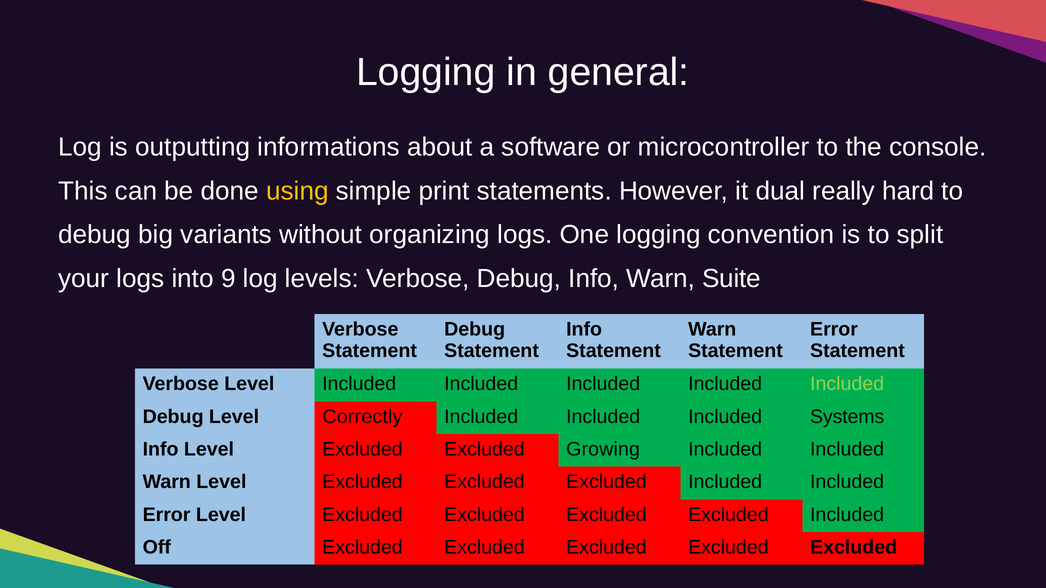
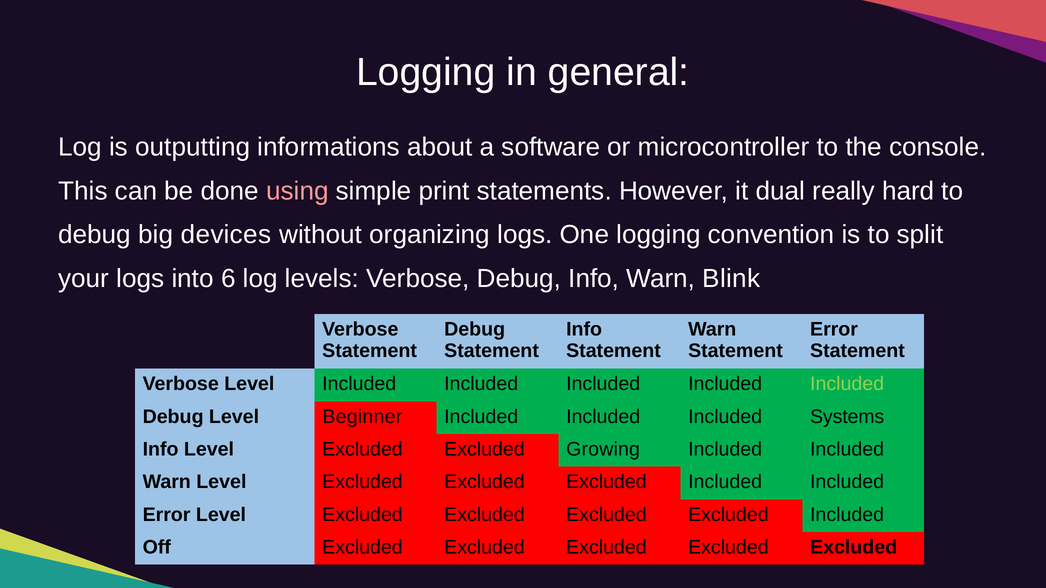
using colour: yellow -> pink (297, 191)
variants: variants -> devices (226, 235)
9: 9 -> 6 (228, 279)
Suite: Suite -> Blink (731, 279)
Correctly: Correctly -> Beginner (362, 417)
